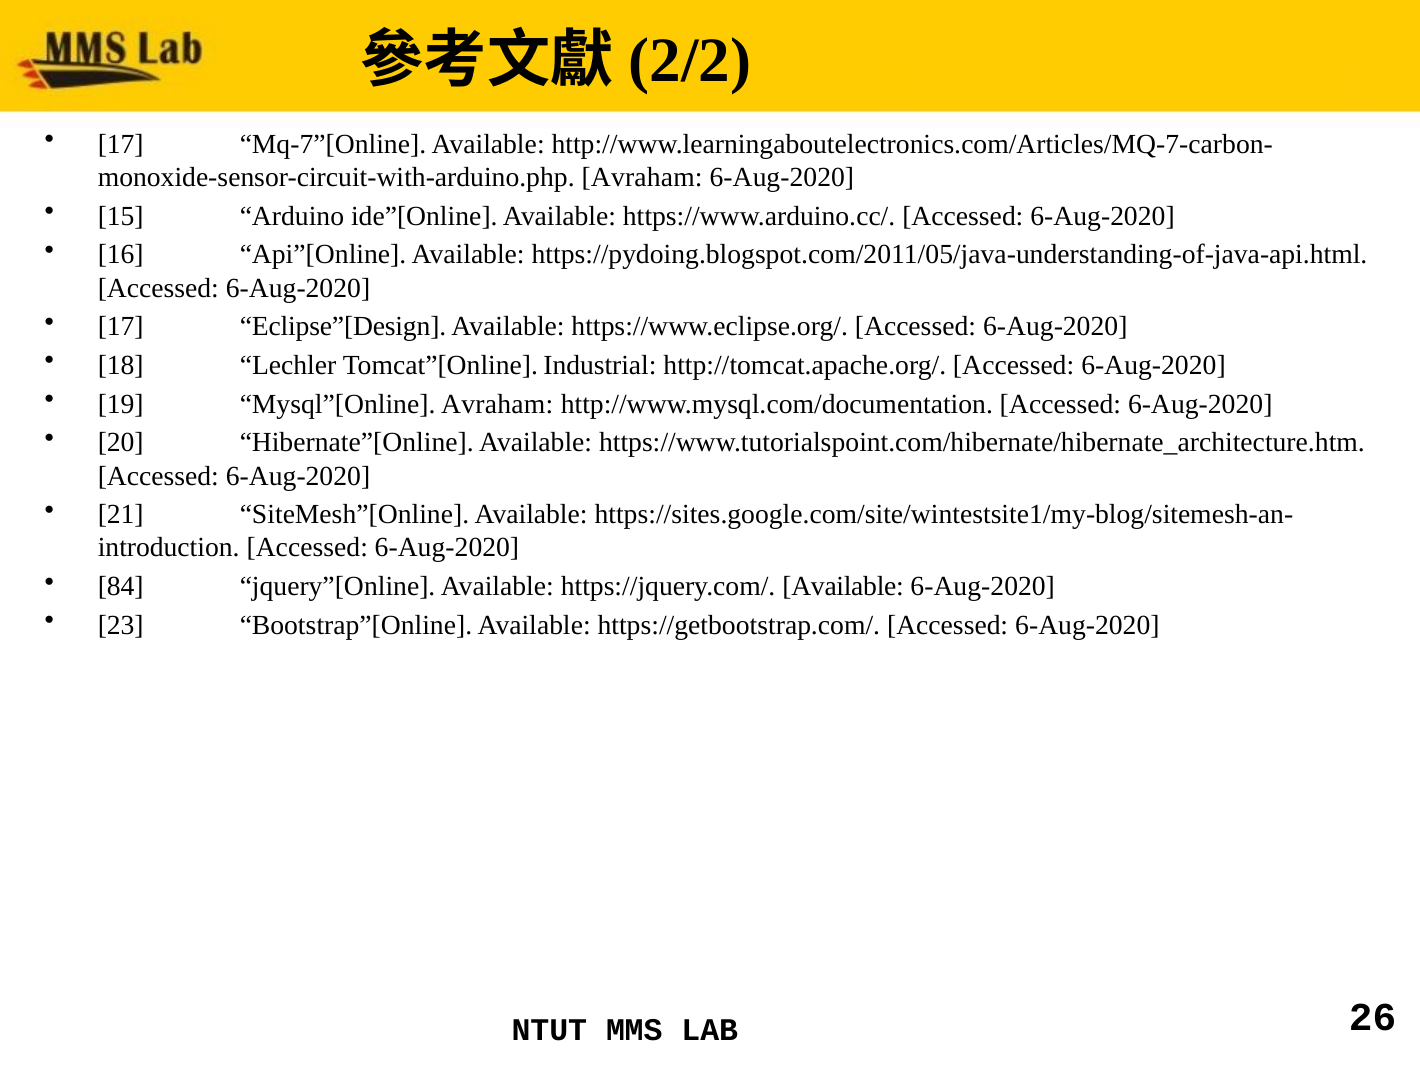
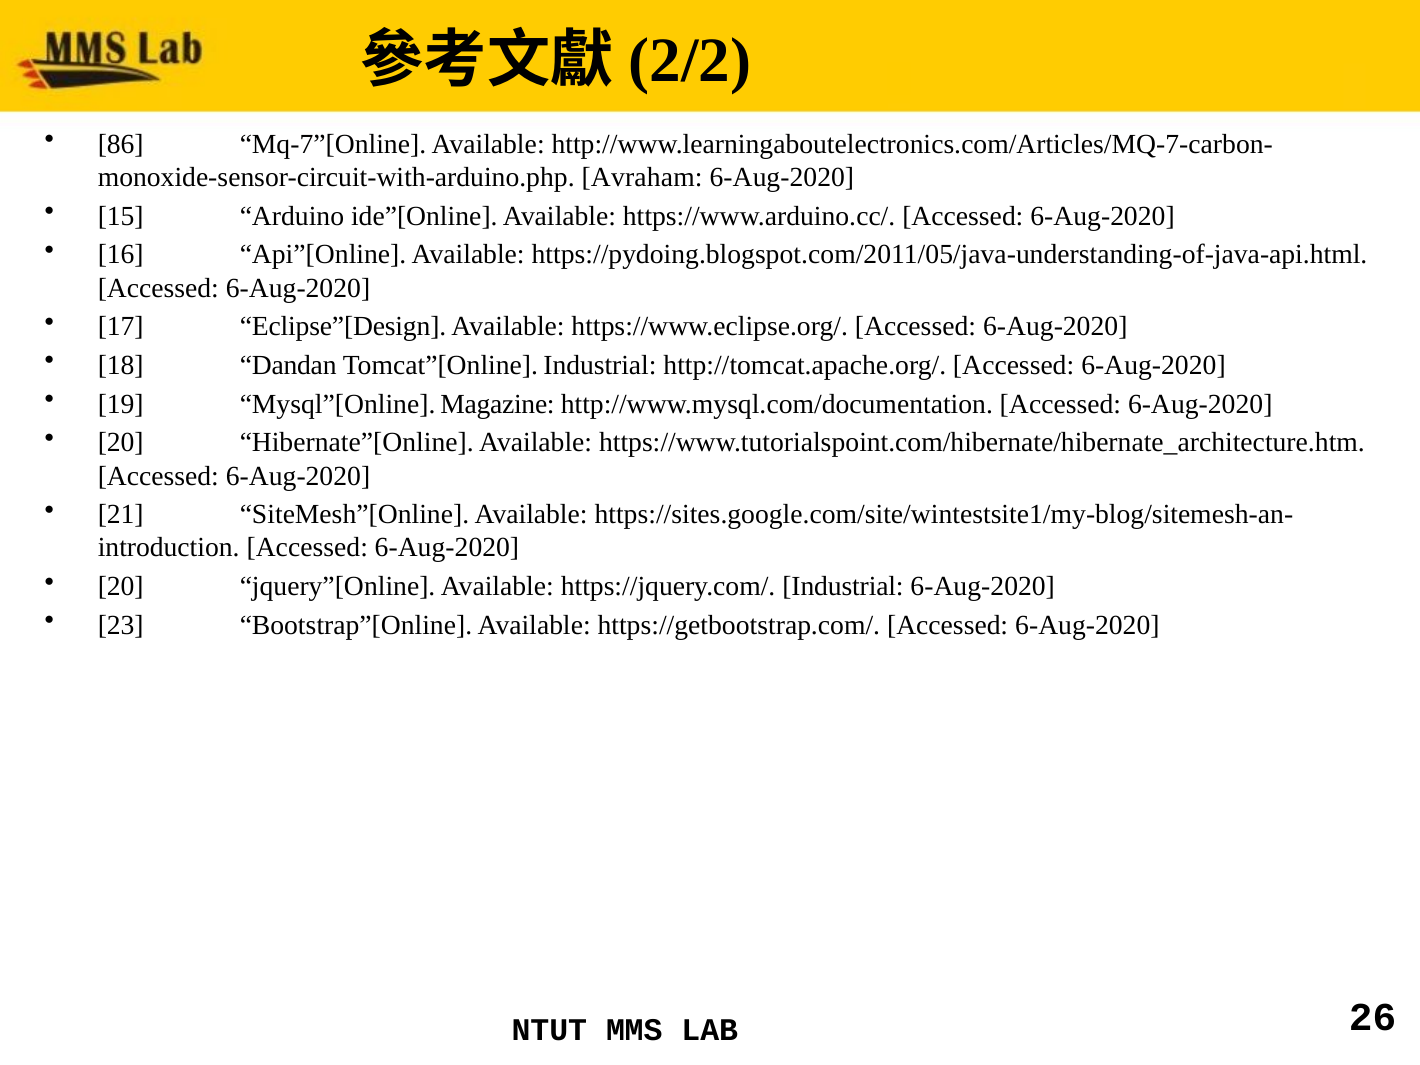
17: 17 -> 86 (121, 144)
Lechler: Lechler -> Dandan (288, 365)
Mysql”[Online Avraham: Avraham -> Magazine (498, 404)
84: 84 -> 20 (121, 586)
https://jquery.com/ Available: Available -> Industrial (843, 586)
